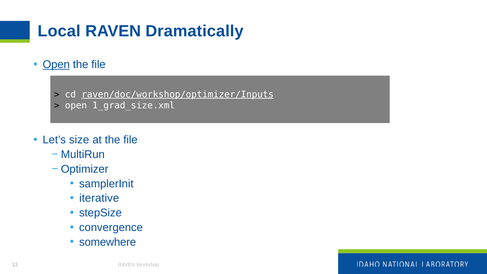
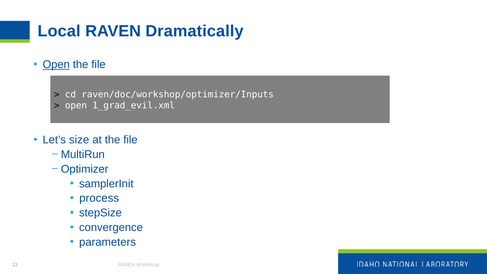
raven/doc/workshop/optimizer/Inputs underline: present -> none (178, 94)
1_grad_size.xml: 1_grad_size.xml -> 1_grad_evil.xml (134, 105)
iterative: iterative -> process (99, 198)
somewhere: somewhere -> parameters (108, 242)
